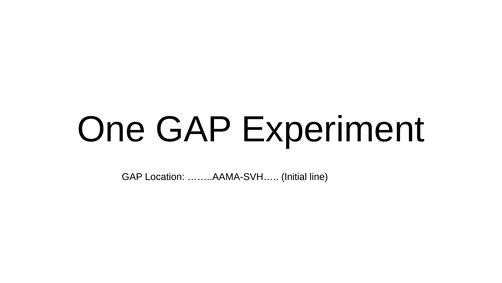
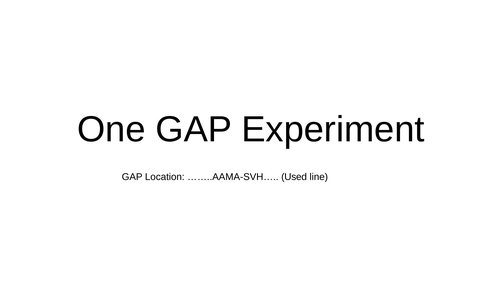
Initial: Initial -> Used (294, 177)
